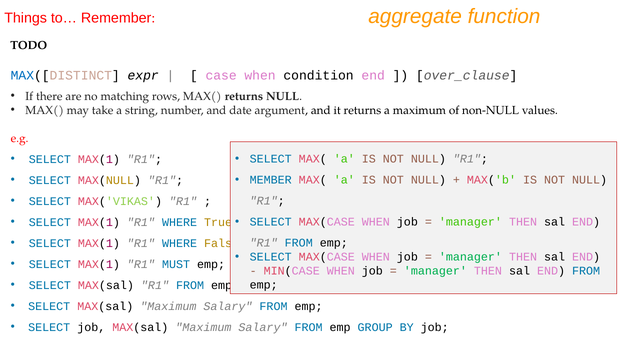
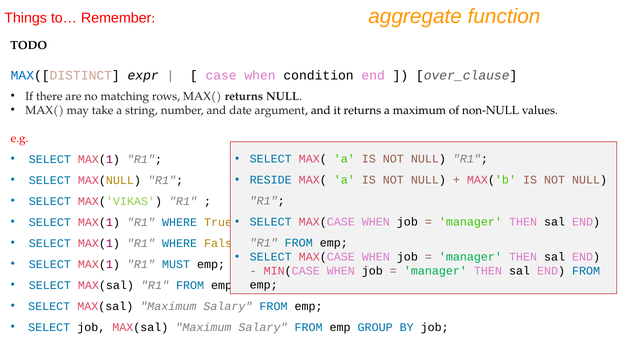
MEMBER: MEMBER -> RESIDE (271, 180)
